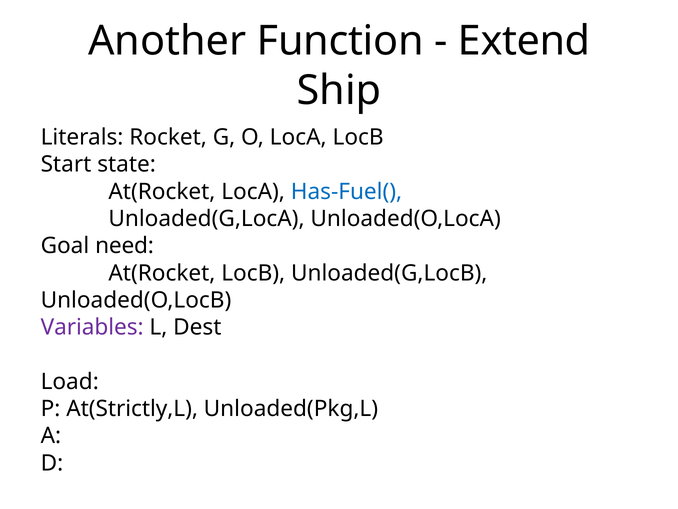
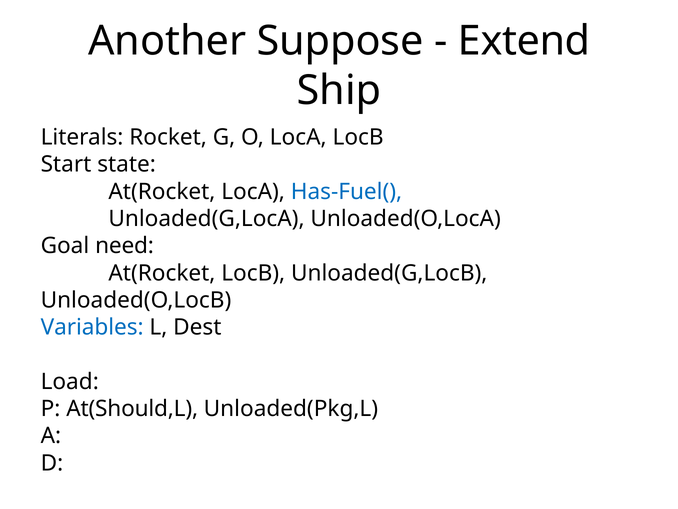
Function: Function -> Suppose (340, 41)
Variables colour: purple -> blue (92, 327)
At(Strictly,L: At(Strictly,L -> At(Should,L (132, 408)
